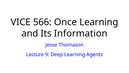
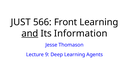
VICE: VICE -> JUST (21, 22)
Once: Once -> Front (66, 22)
and underline: none -> present (30, 33)
